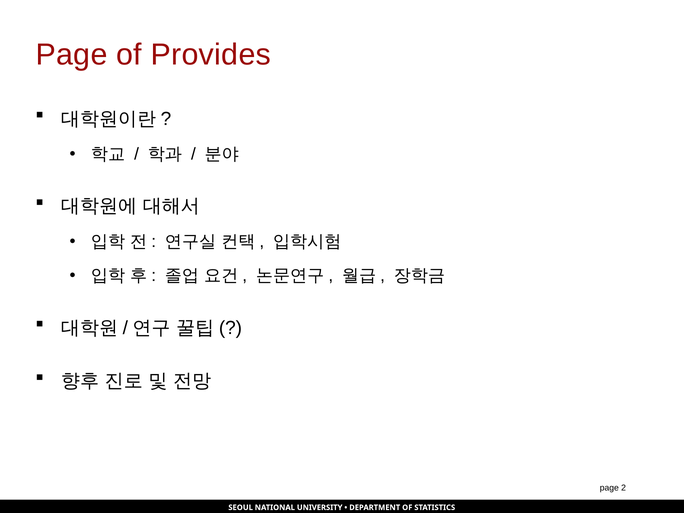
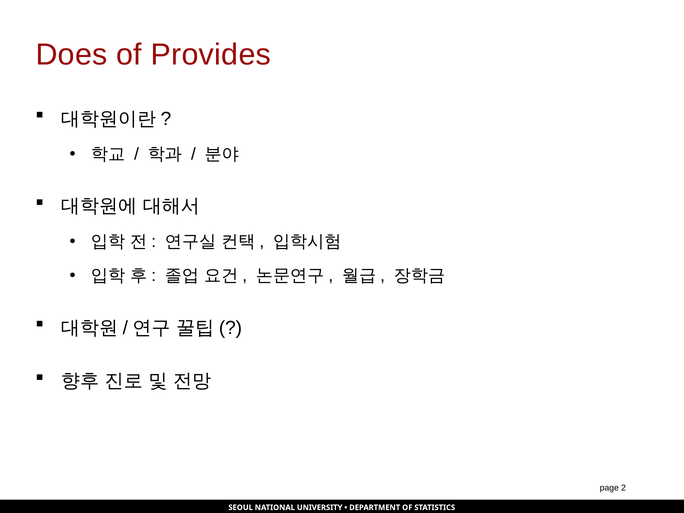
Page: Page -> Does (71, 55)
